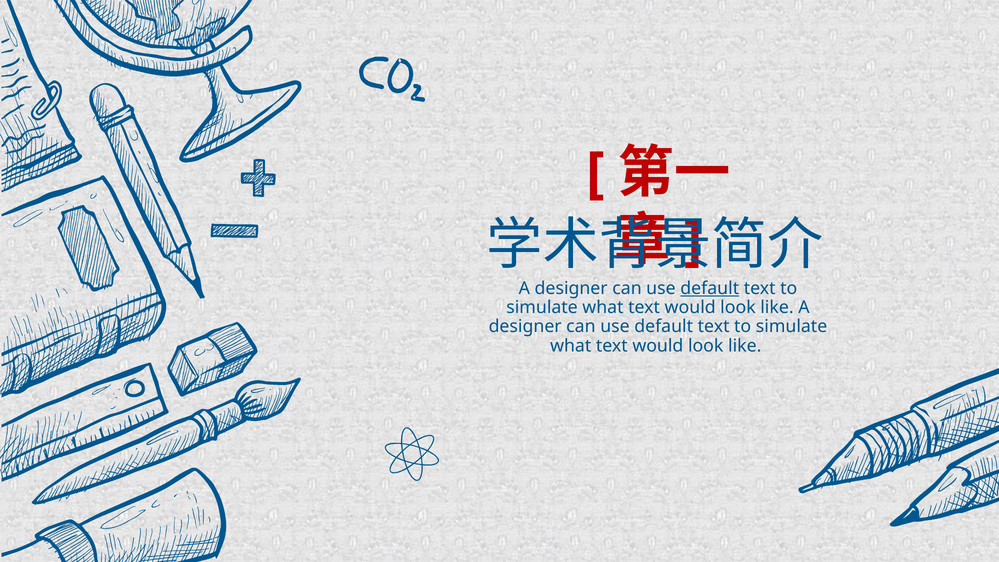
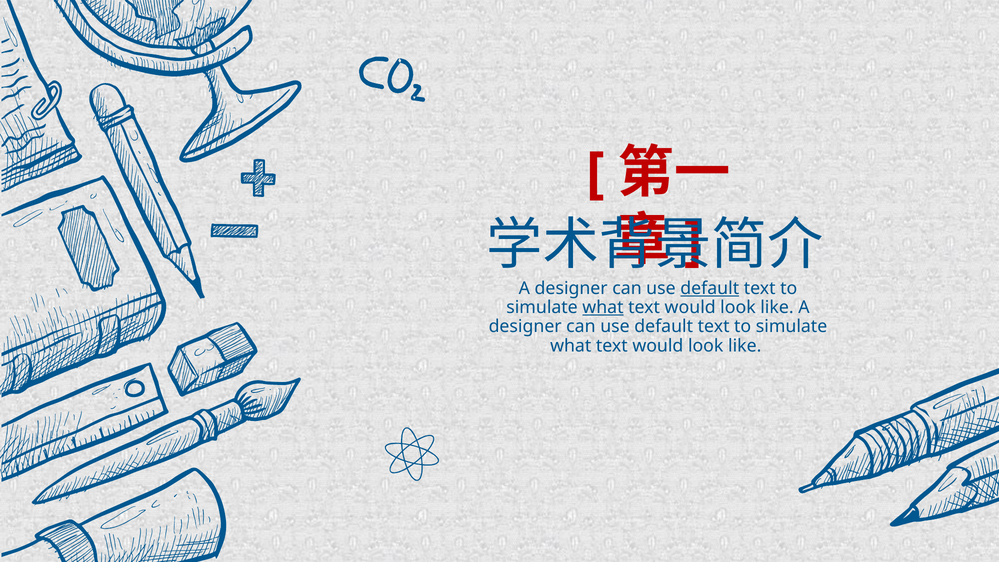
what underline: none -> present (603, 307)
